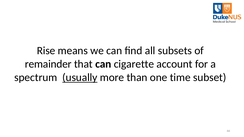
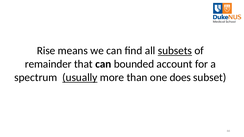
subsets underline: none -> present (175, 51)
cigarette: cigarette -> bounded (134, 64)
time: time -> does (180, 78)
